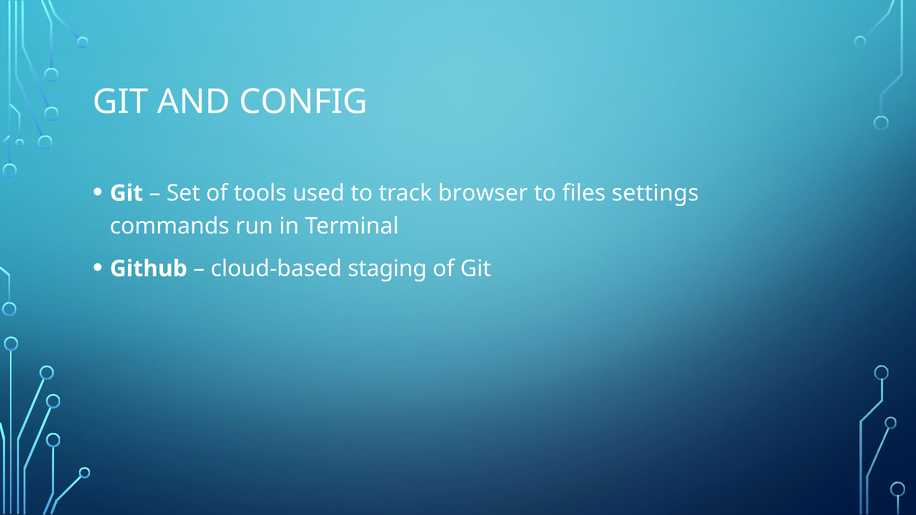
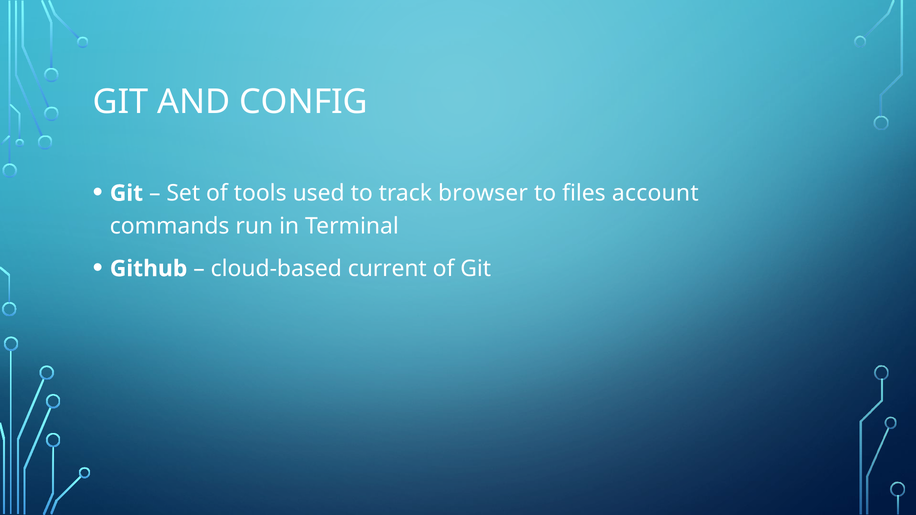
settings: settings -> account (655, 193)
staging: staging -> current (387, 269)
